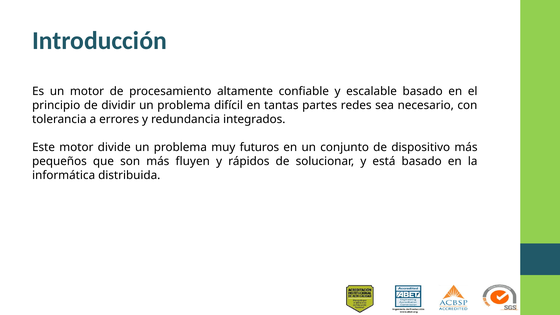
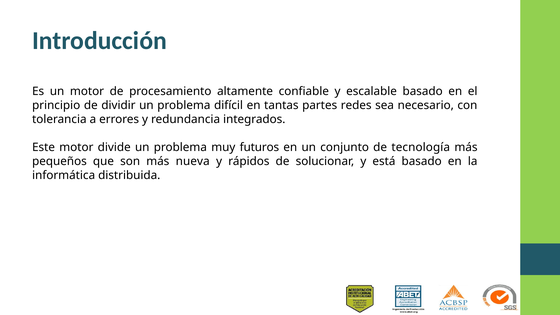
dispositivo: dispositivo -> tecnología (421, 147)
fluyen: fluyen -> nueva (193, 161)
